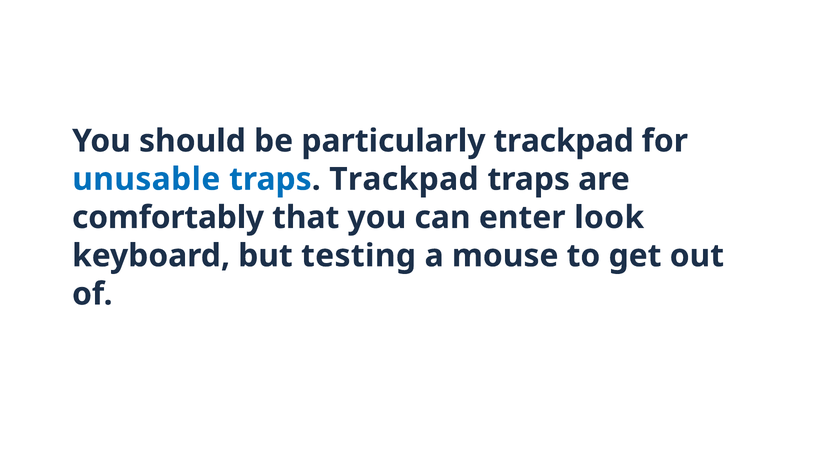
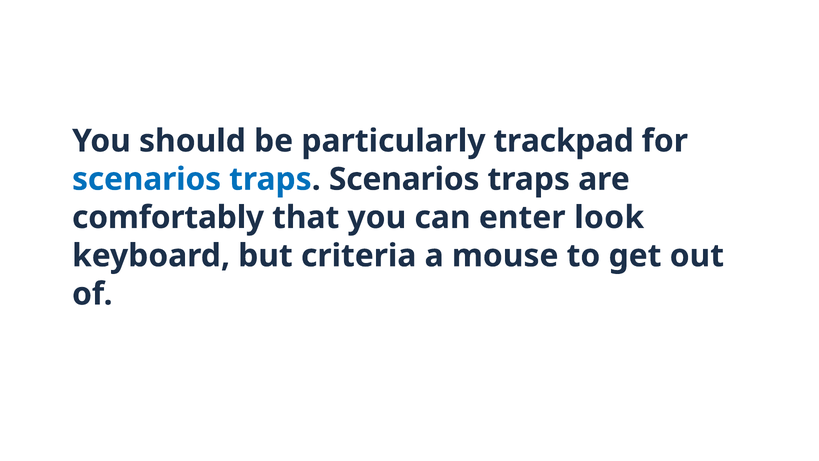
unusable: unusable -> scenarios (147, 179)
traps Trackpad: Trackpad -> Scenarios (404, 179)
testing: testing -> criteria (359, 256)
